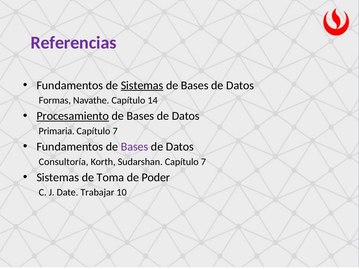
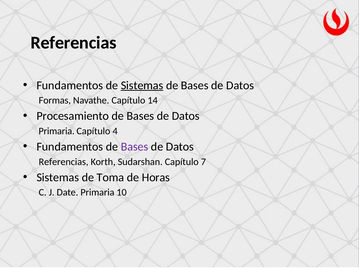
Referencias colour: purple -> black (73, 43)
Procesamiento underline: present -> none (73, 116)
7: 7 -> 4 (115, 131)
Consultoría: Consultoría -> Referencias (64, 162)
Poder: Poder -> Horas (156, 178)
Date Trabajar: Trabajar -> Primaria (97, 193)
